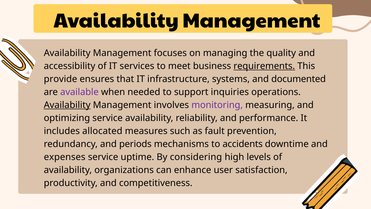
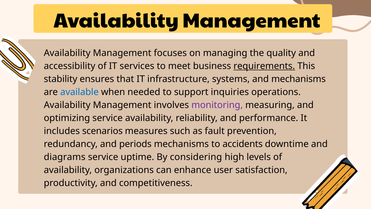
provide: provide -> stability (61, 79)
and documented: documented -> mechanisms (299, 79)
available colour: purple -> blue (79, 92)
Availability underline: present -> none (67, 105)
allocated: allocated -> scenarios (102, 131)
expenses: expenses -> diagrams (65, 157)
